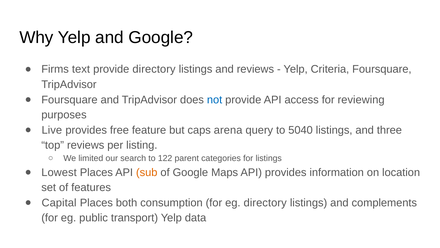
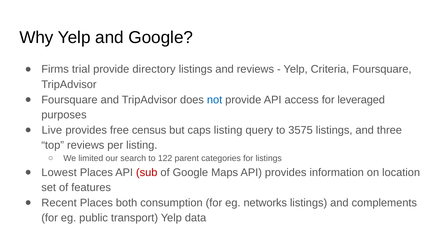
text: text -> trial (81, 69)
reviewing: reviewing -> leveraged (361, 100)
feature: feature -> census (149, 130)
caps arena: arena -> listing (228, 130)
5040: 5040 -> 3575 (301, 130)
sub colour: orange -> red (147, 172)
Capital: Capital -> Recent (59, 202)
eg directory: directory -> networks (265, 202)
